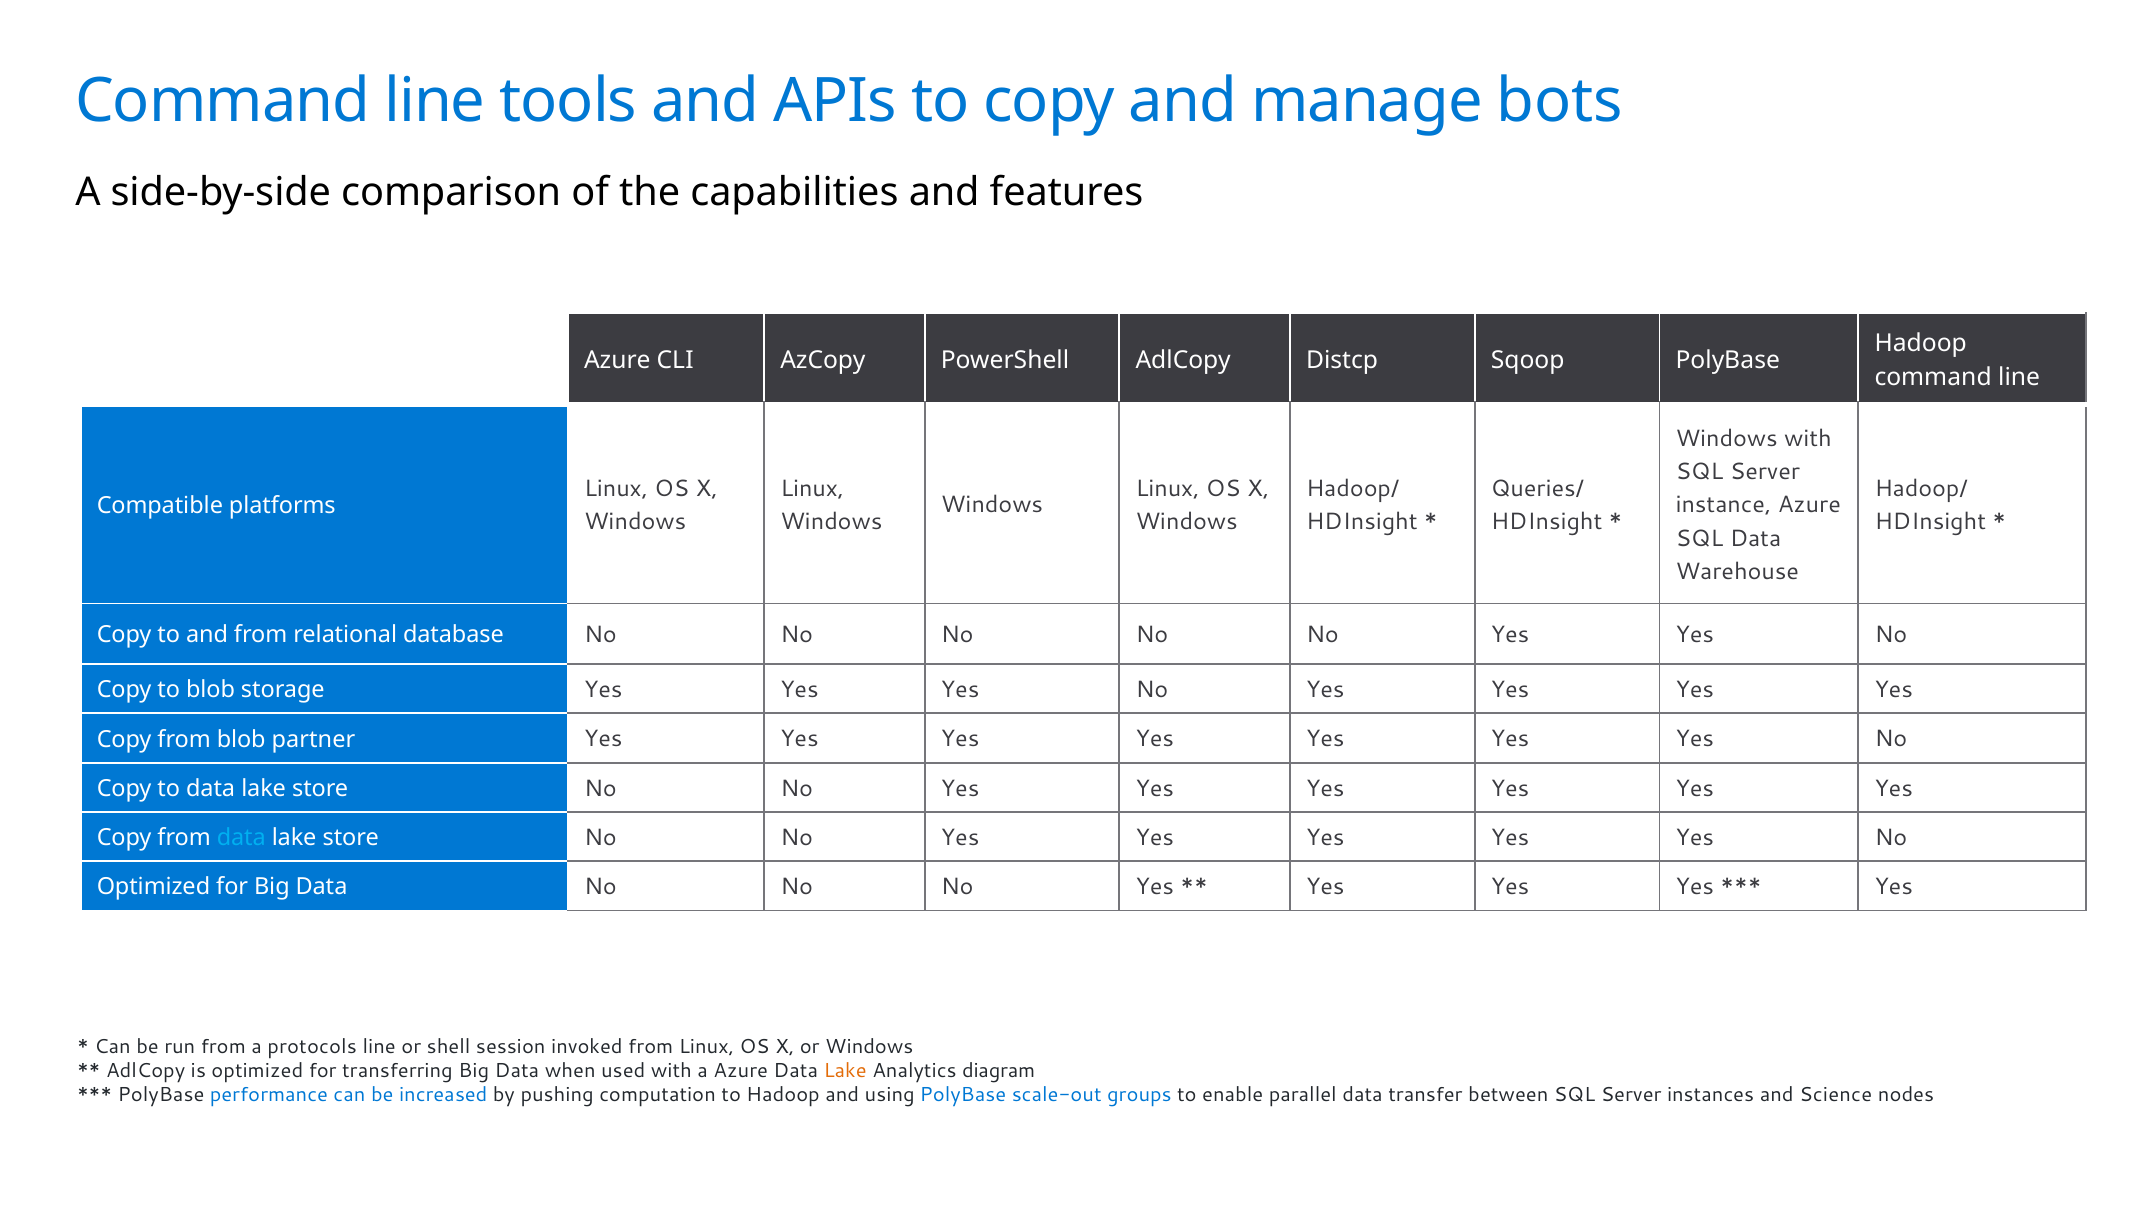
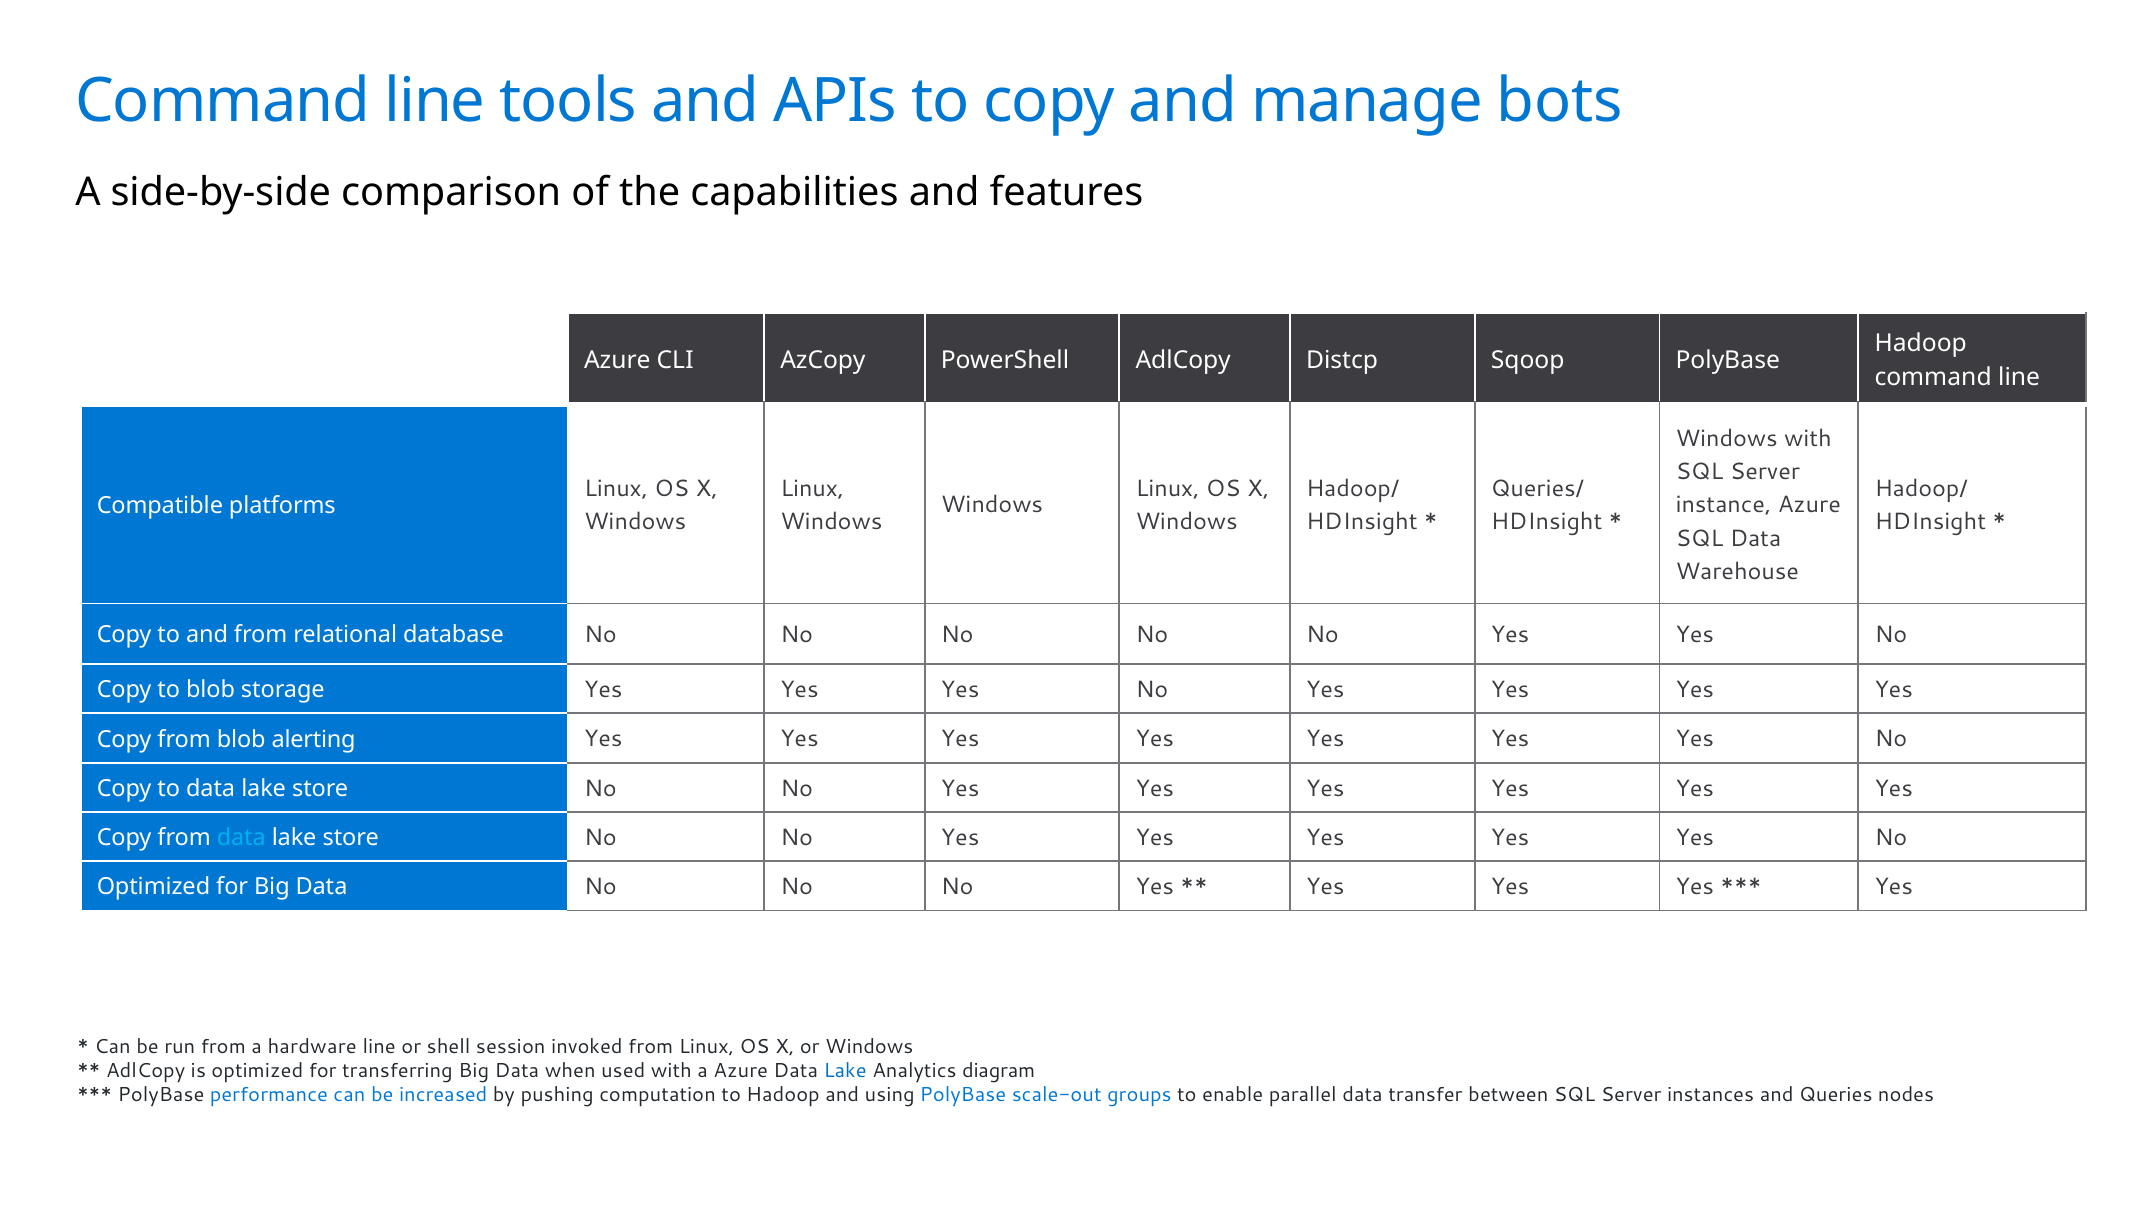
partner: partner -> alerting (314, 739)
protocols: protocols -> hardware (312, 1047)
Lake colour: orange -> blue (845, 1071)
Science: Science -> Queries (1836, 1095)
